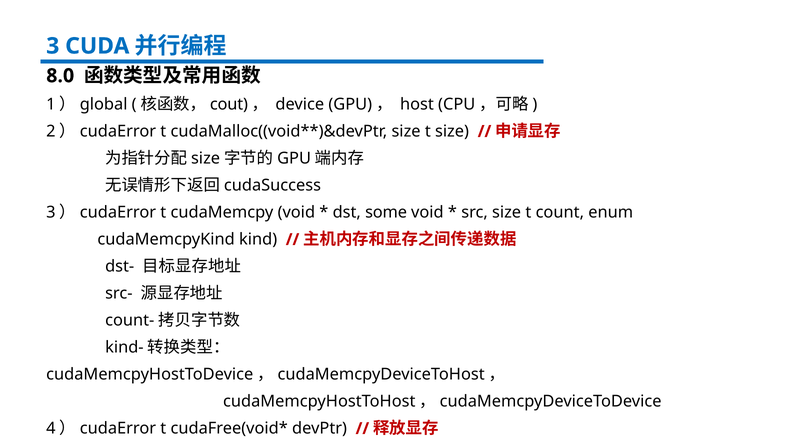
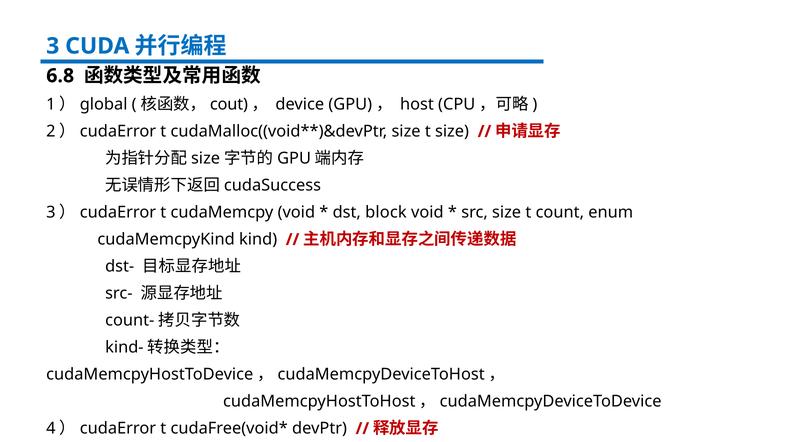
8.0: 8.0 -> 6.8 (60, 76)
some: some -> block (386, 213)
